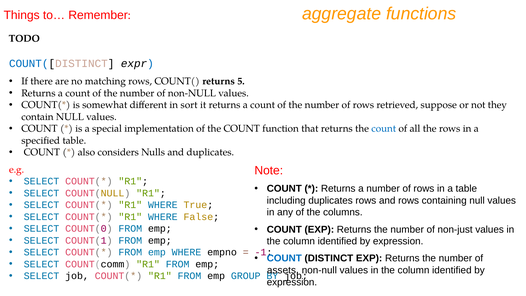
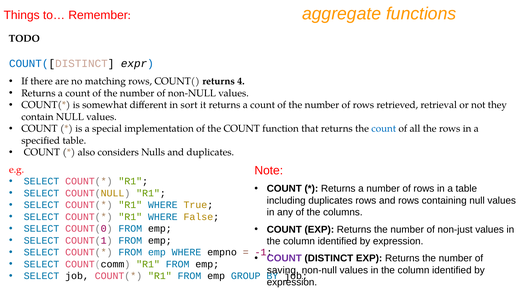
5: 5 -> 4 (241, 81)
suppose: suppose -> retrieval (439, 105)
COUNT colour: blue -> purple (284, 258)
assets: assets -> saving (283, 270)
